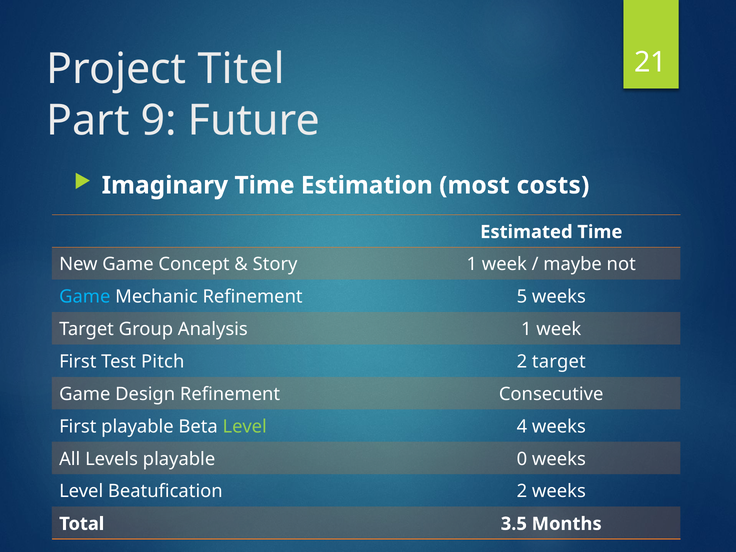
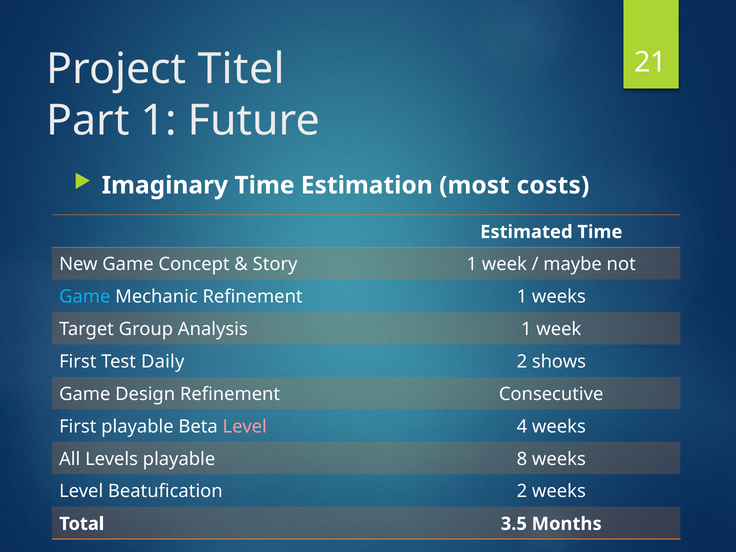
Part 9: 9 -> 1 (159, 120)
Refinement 5: 5 -> 1 (522, 297)
Pitch: Pitch -> Daily (163, 362)
2 target: target -> shows (559, 362)
Level colour: light green -> pink (245, 427)
0: 0 -> 8 (522, 459)
